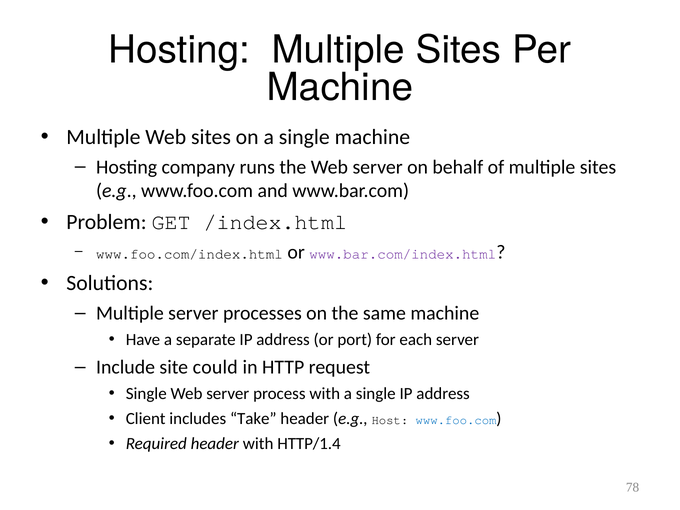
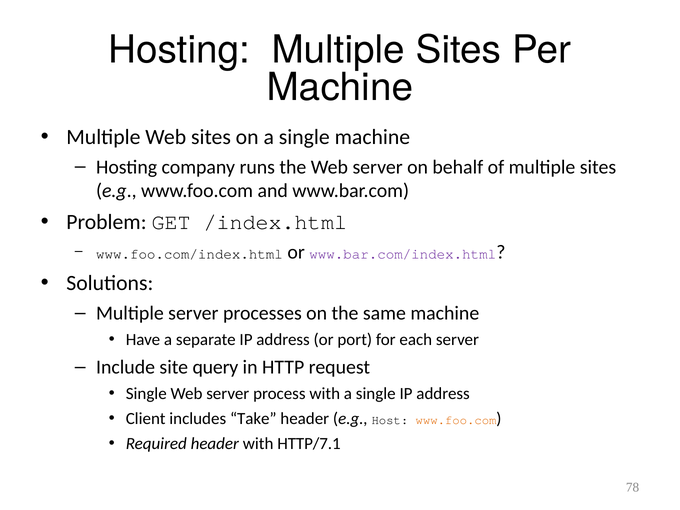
could: could -> query (215, 367)
www.foo.com colour: blue -> orange (456, 420)
HTTP/1.4: HTTP/1.4 -> HTTP/7.1 (309, 444)
